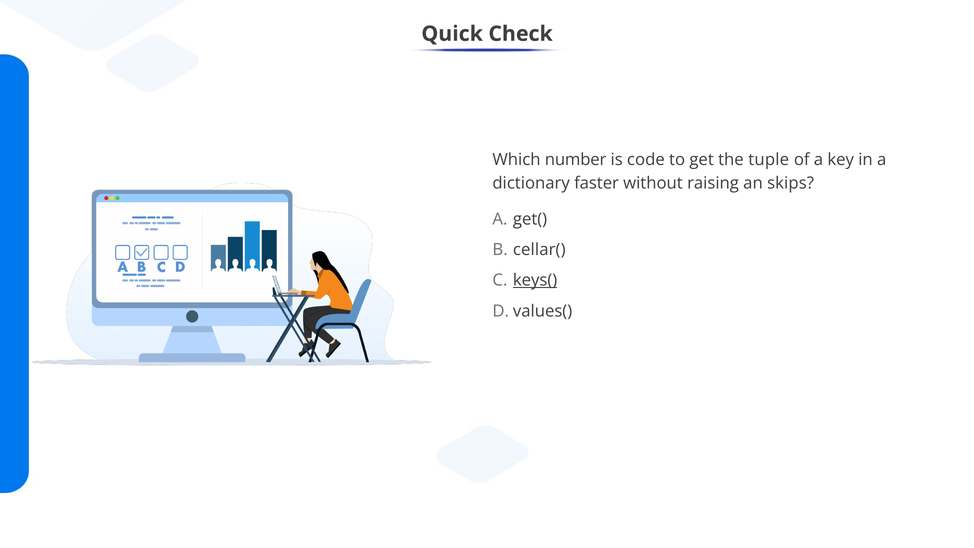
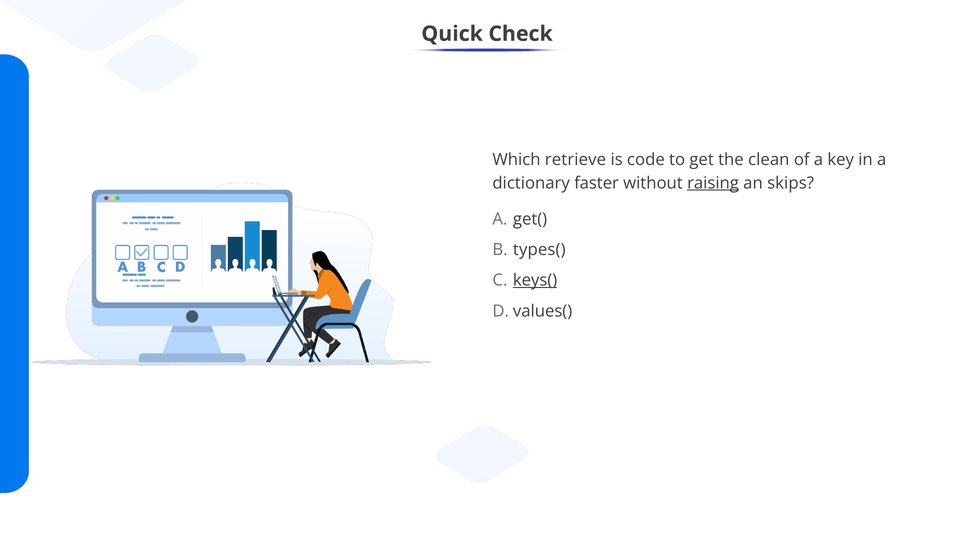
number: number -> retrieve (575, 160)
tuple: tuple -> clean (769, 160)
raising underline: none -> present (713, 183)
cellar(: cellar( -> types( (539, 250)
